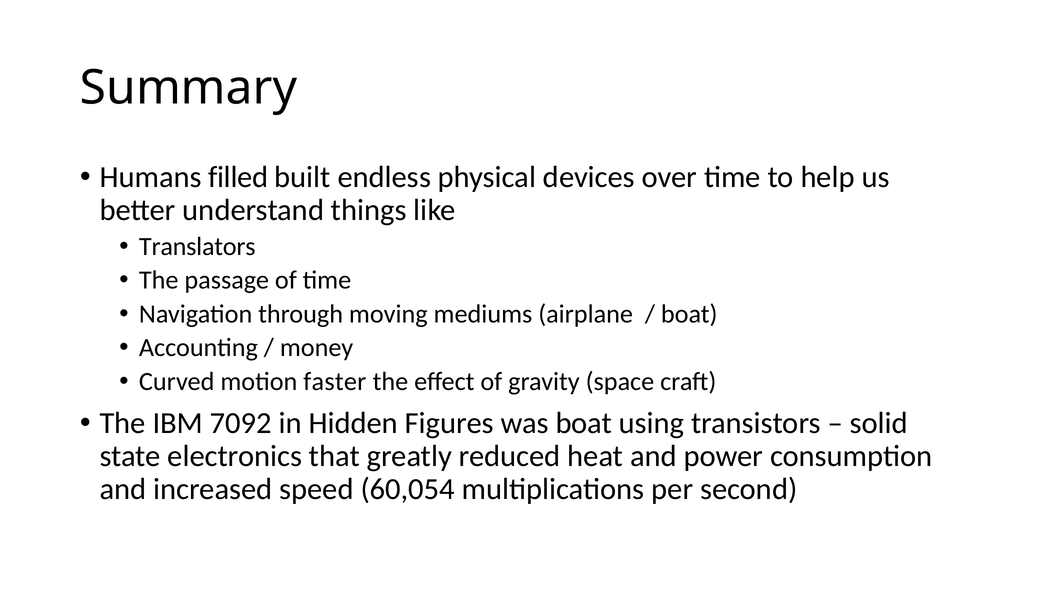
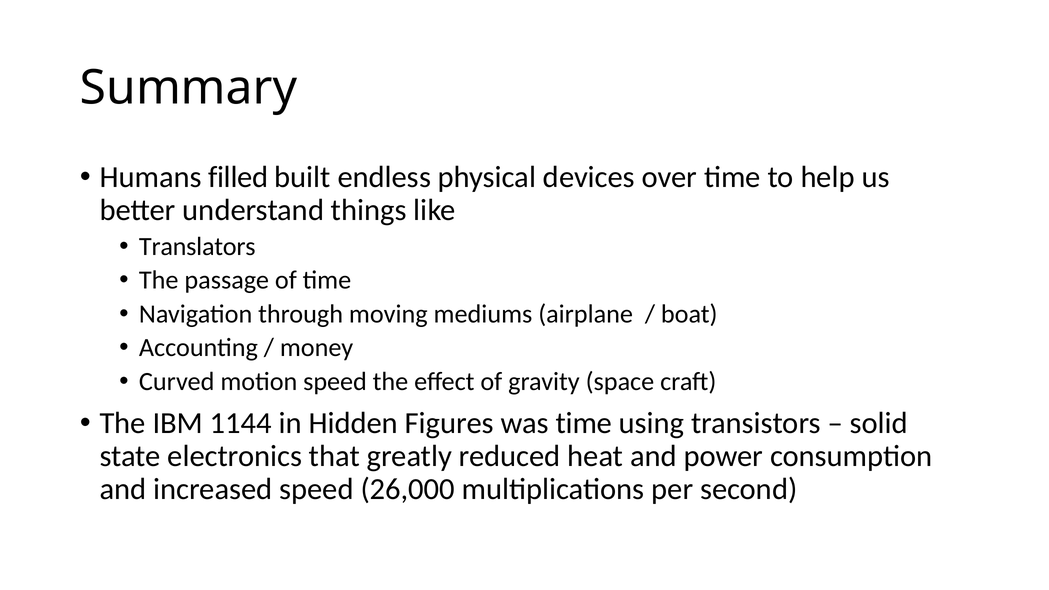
motion faster: faster -> speed (335, 382)
7092: 7092 -> 1144 (241, 423)
was boat: boat -> time (584, 423)
60,054: 60,054 -> 26,000 (408, 489)
